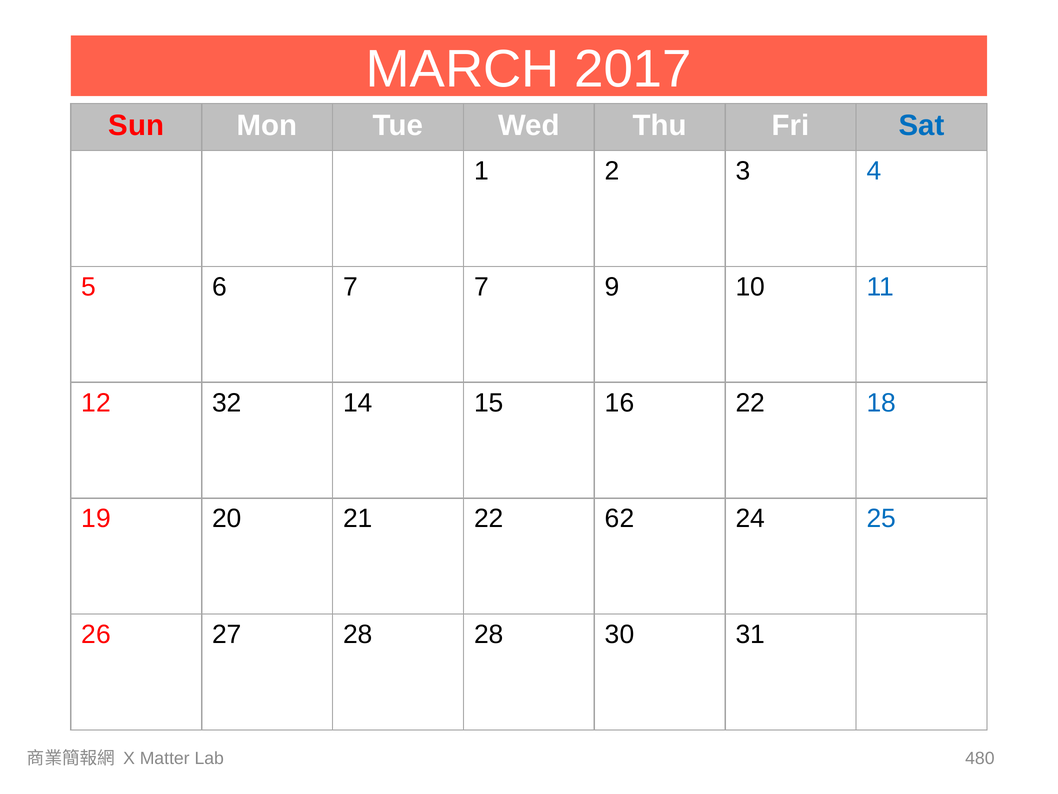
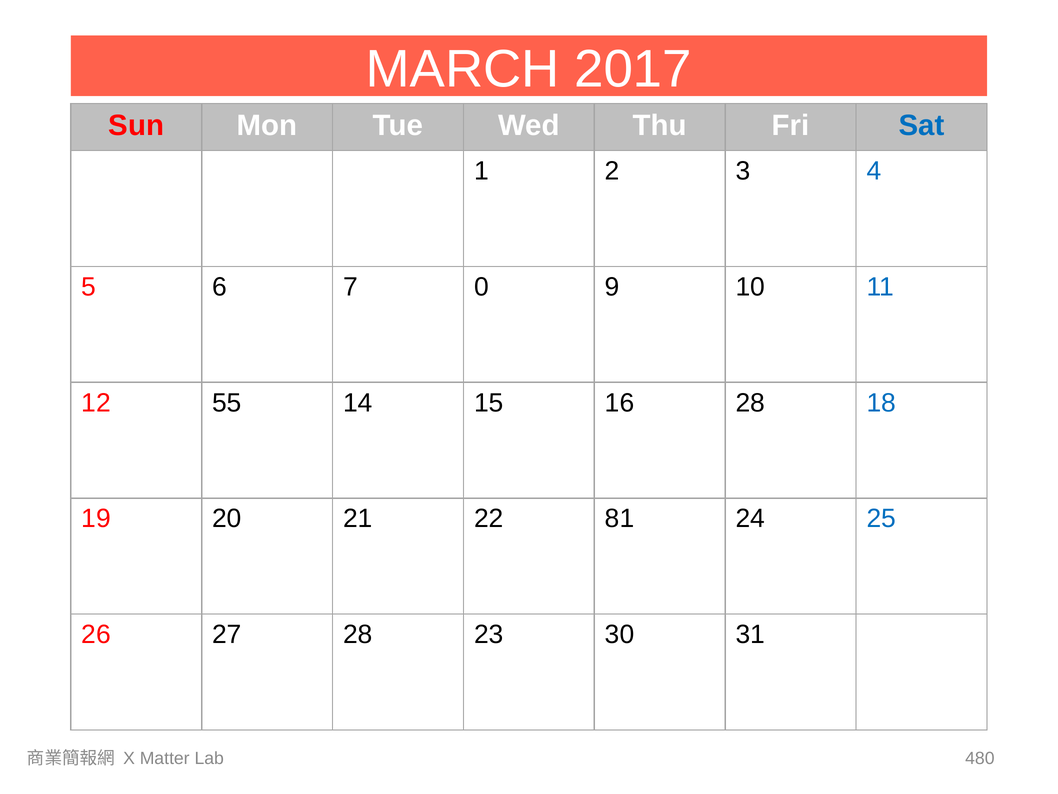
7 7: 7 -> 0 (481, 287)
32: 32 -> 55 (227, 403)
16 22: 22 -> 28 (750, 403)
62: 62 -> 81 (620, 518)
28 28: 28 -> 23 (489, 634)
